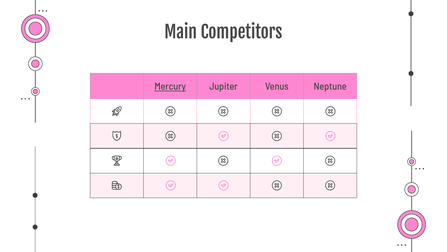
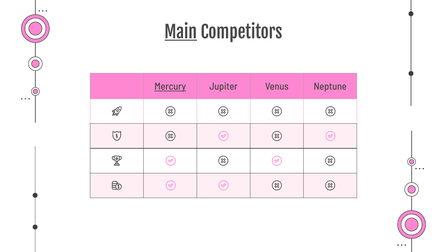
Main underline: none -> present (181, 33)
